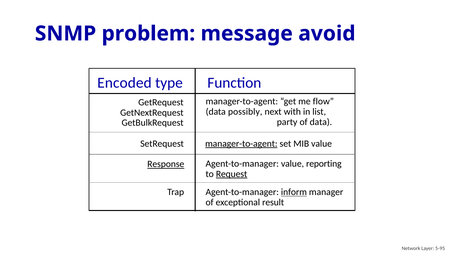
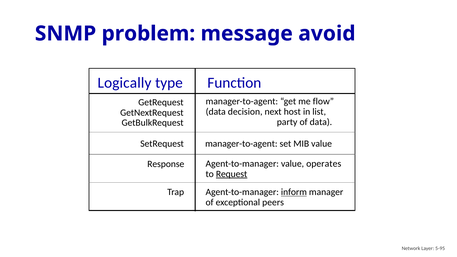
Encoded: Encoded -> Logically (124, 83)
possibly: possibly -> decision (245, 112)
with: with -> host (292, 112)
manager-to-agent underline: present -> none (241, 144)
Response underline: present -> none (166, 164)
reporting: reporting -> operates (324, 164)
result: result -> peers (273, 202)
